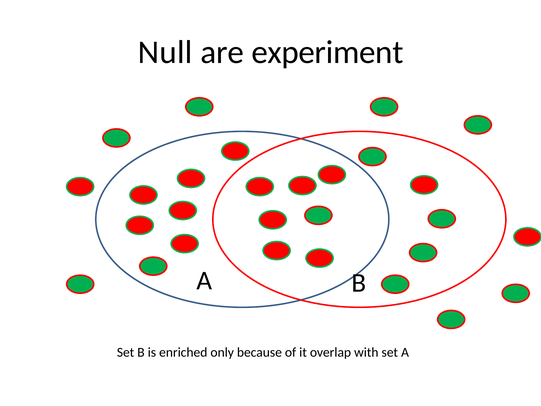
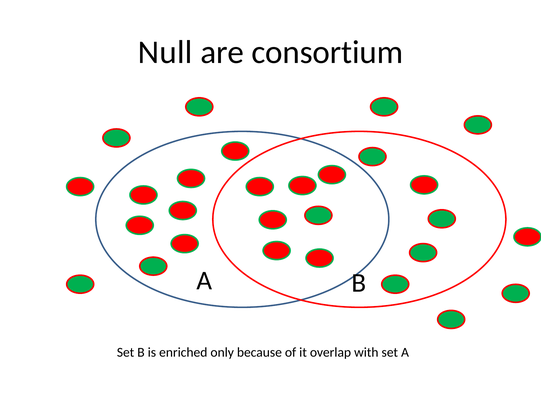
experiment: experiment -> consortium (327, 52)
